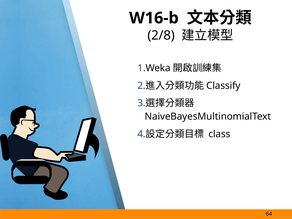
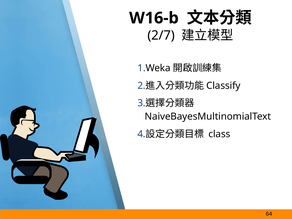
2/8: 2/8 -> 2/7 (161, 35)
